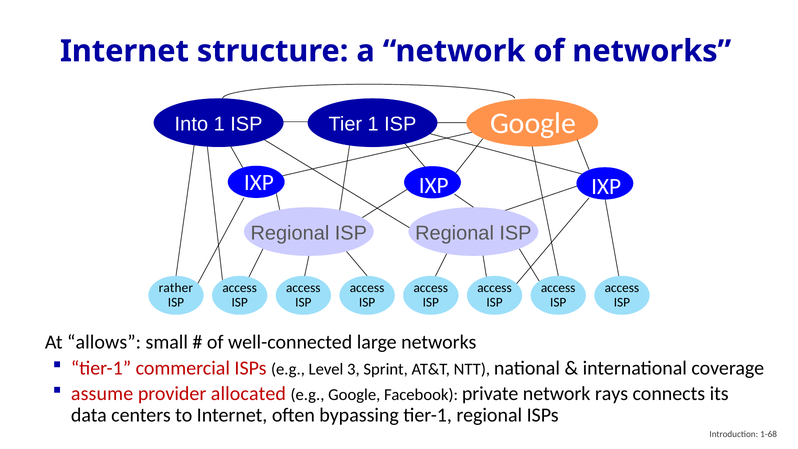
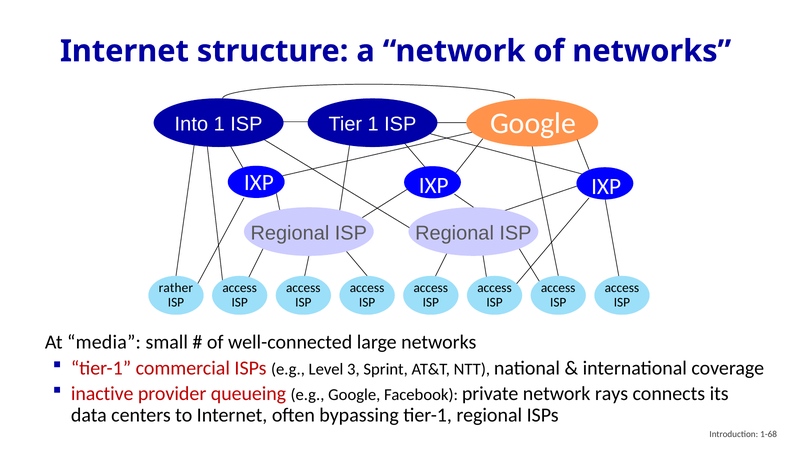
allows: allows -> media (104, 342)
assume: assume -> inactive (102, 394)
allocated: allocated -> queueing (248, 394)
